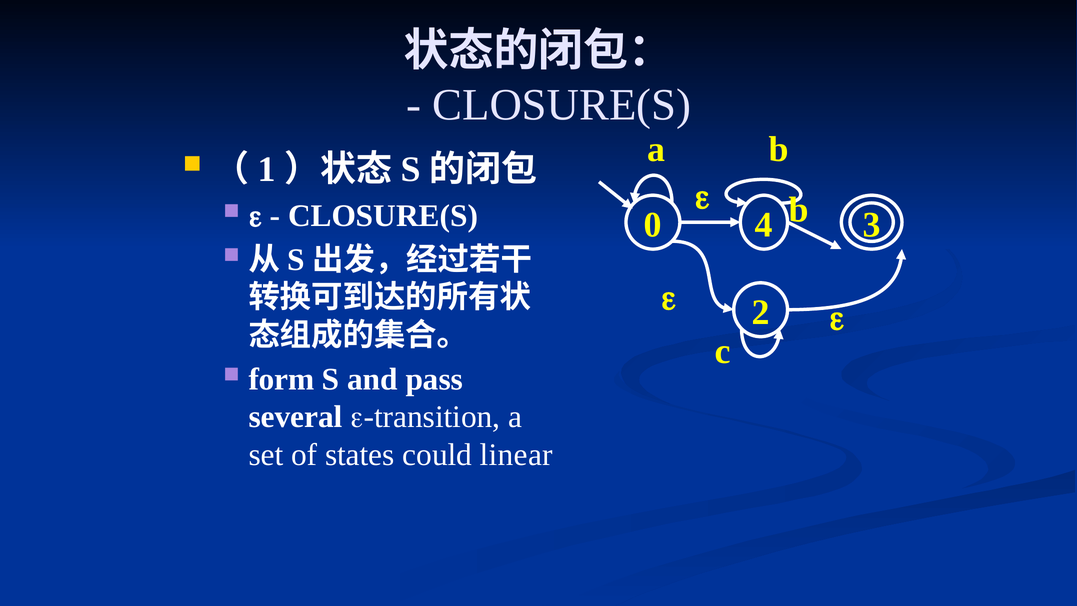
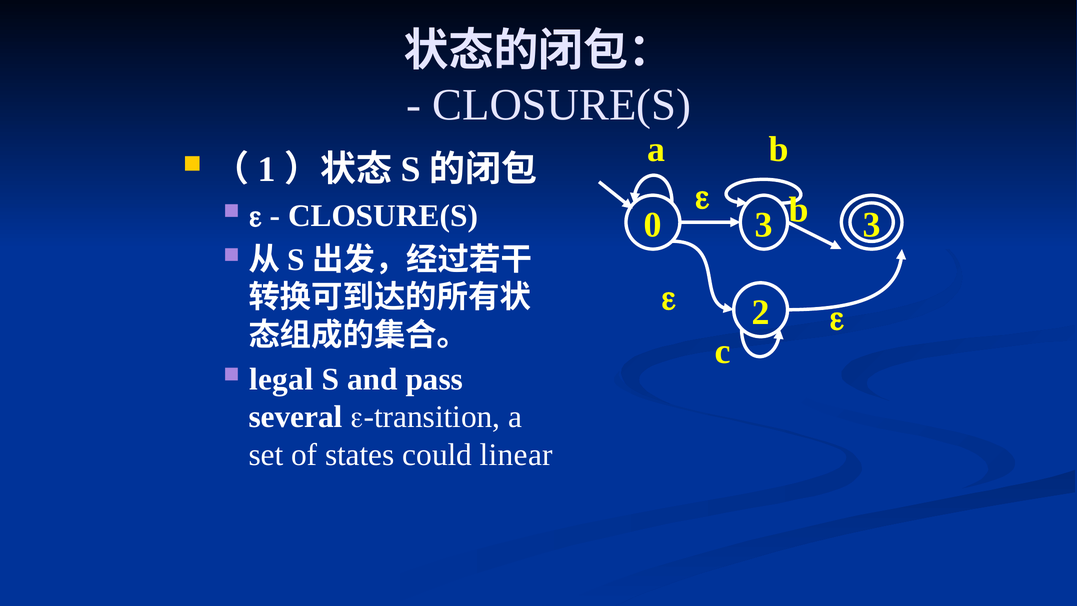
0 4: 4 -> 3 (764, 225)
form: form -> legal (281, 379)
